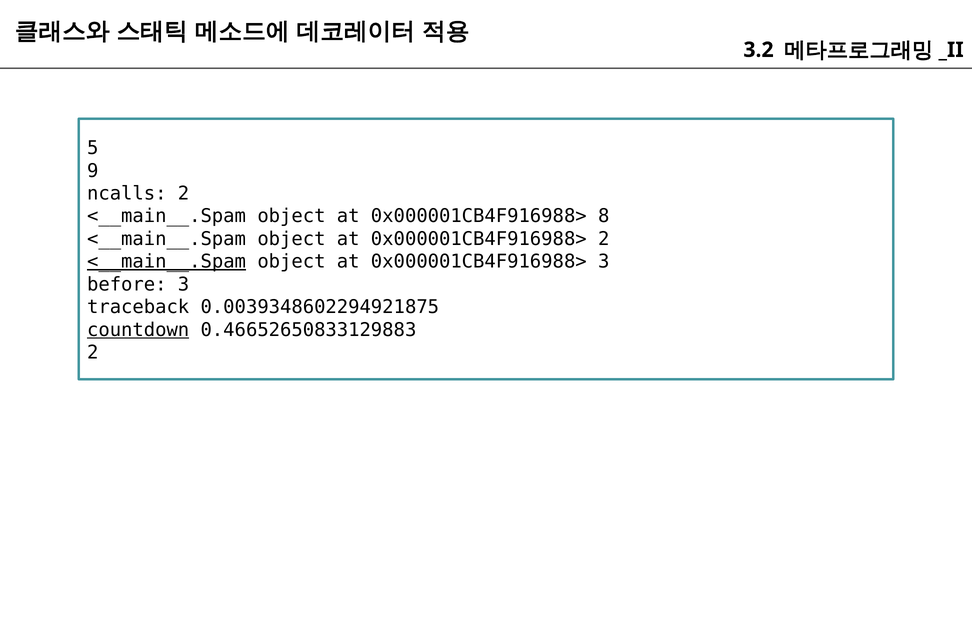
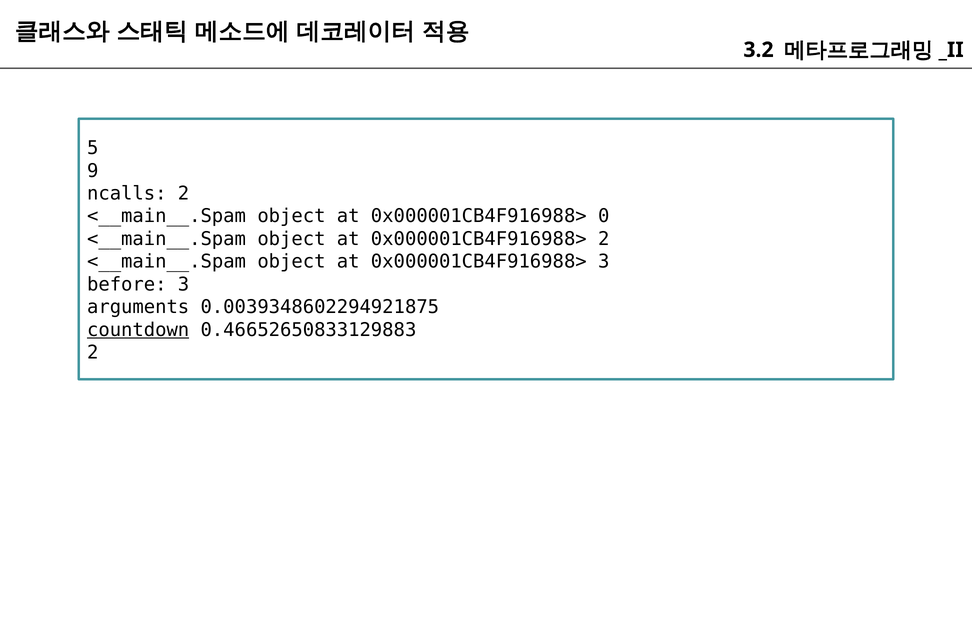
8: 8 -> 0 (604, 216)
<__main__.Spam underline: present -> none (167, 261)
traceback: traceback -> arguments (138, 307)
